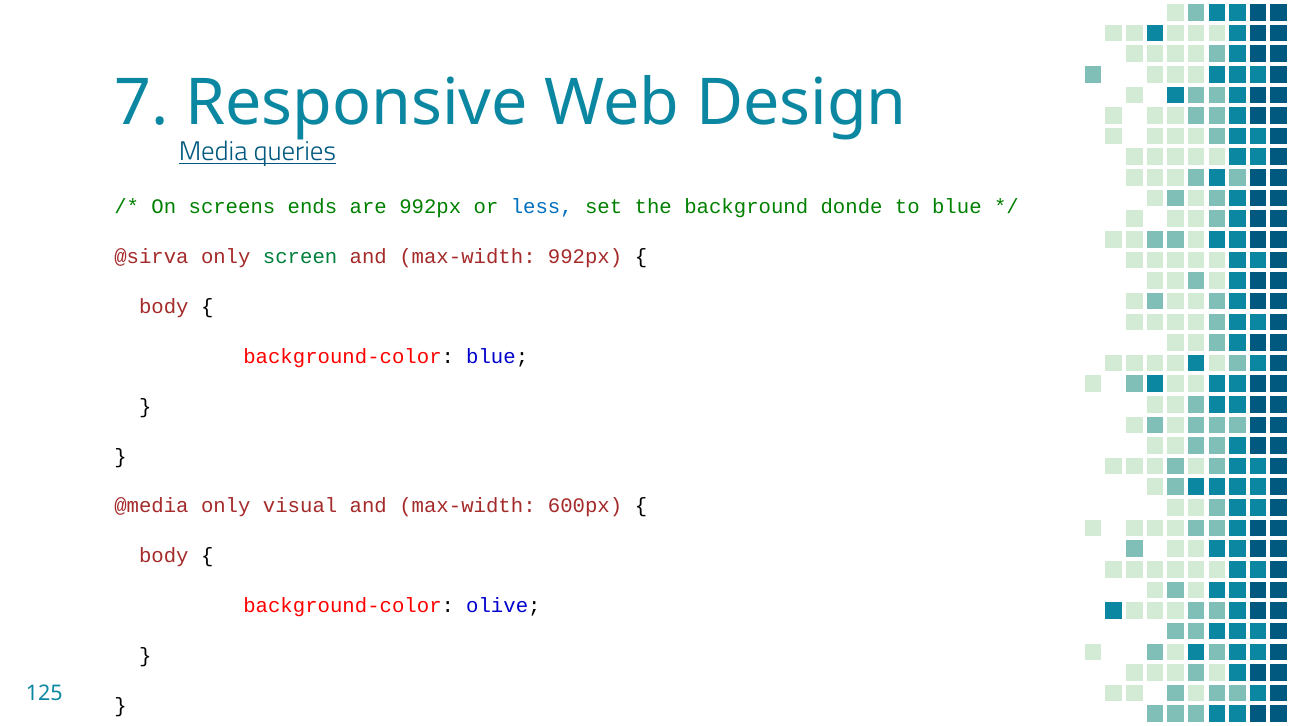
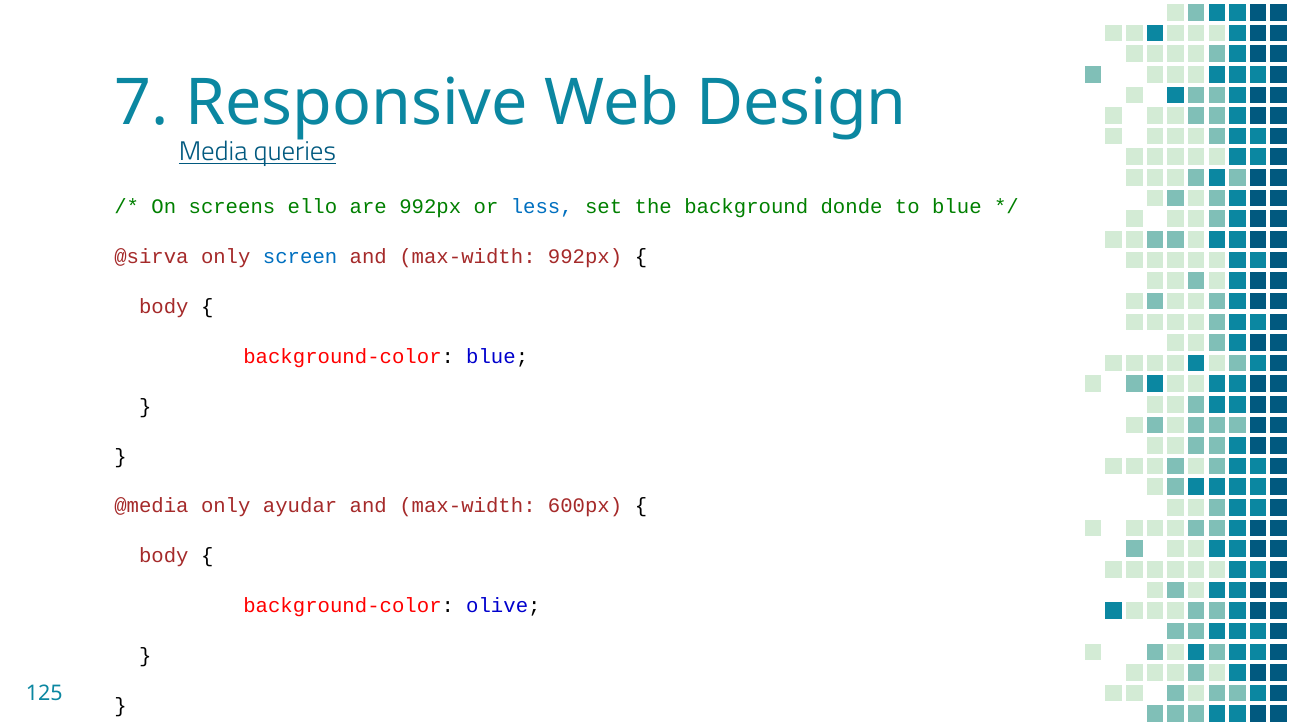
ends: ends -> ello (312, 207)
screen colour: green -> blue (300, 257)
visual: visual -> ayudar (300, 506)
